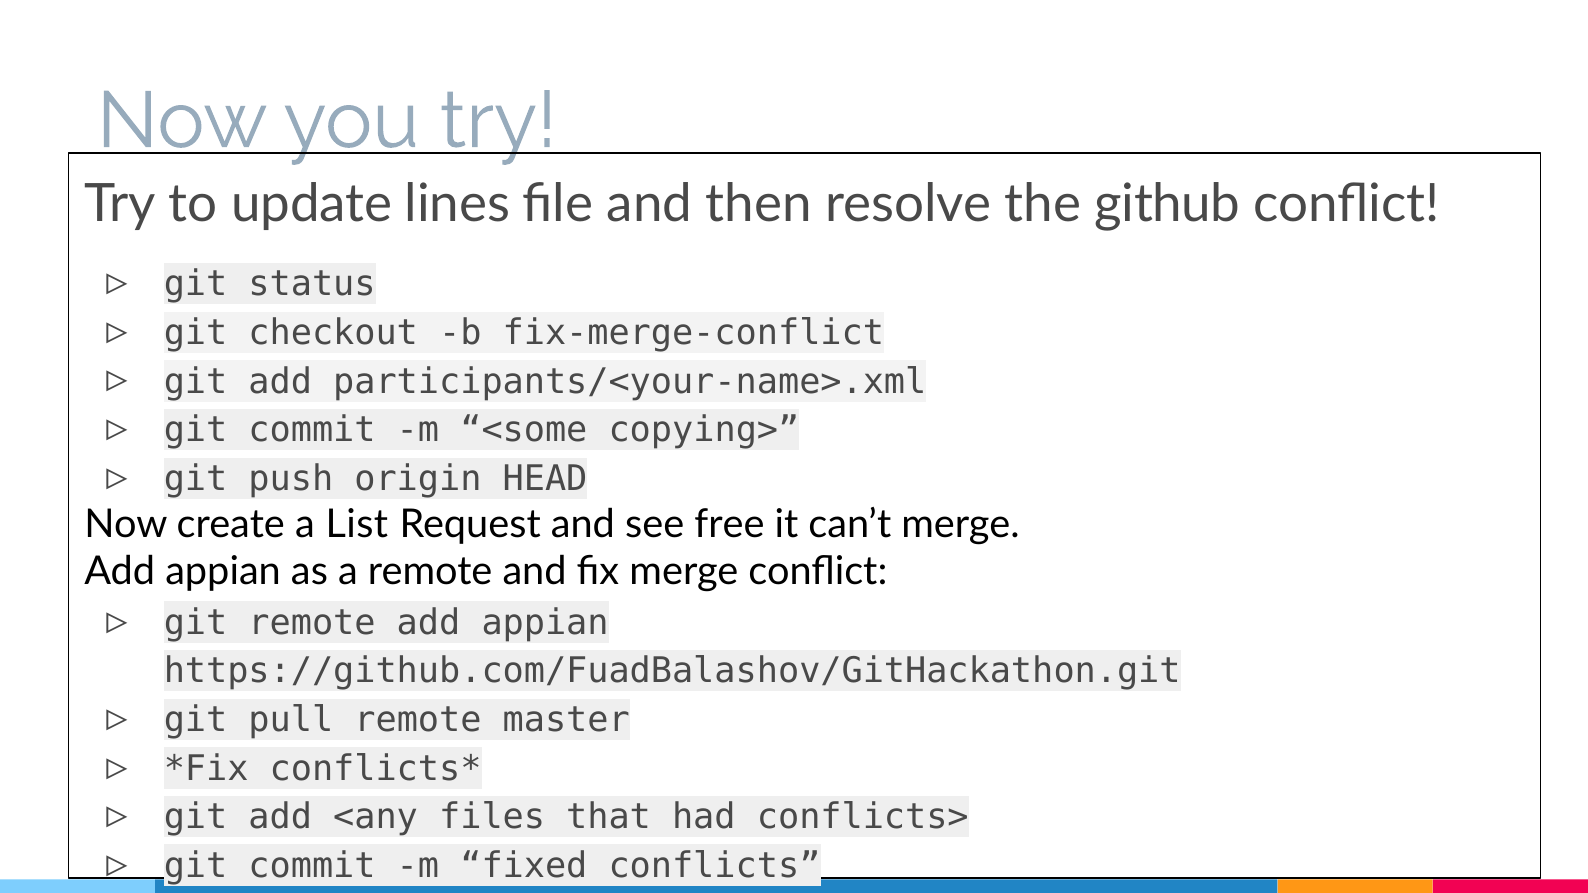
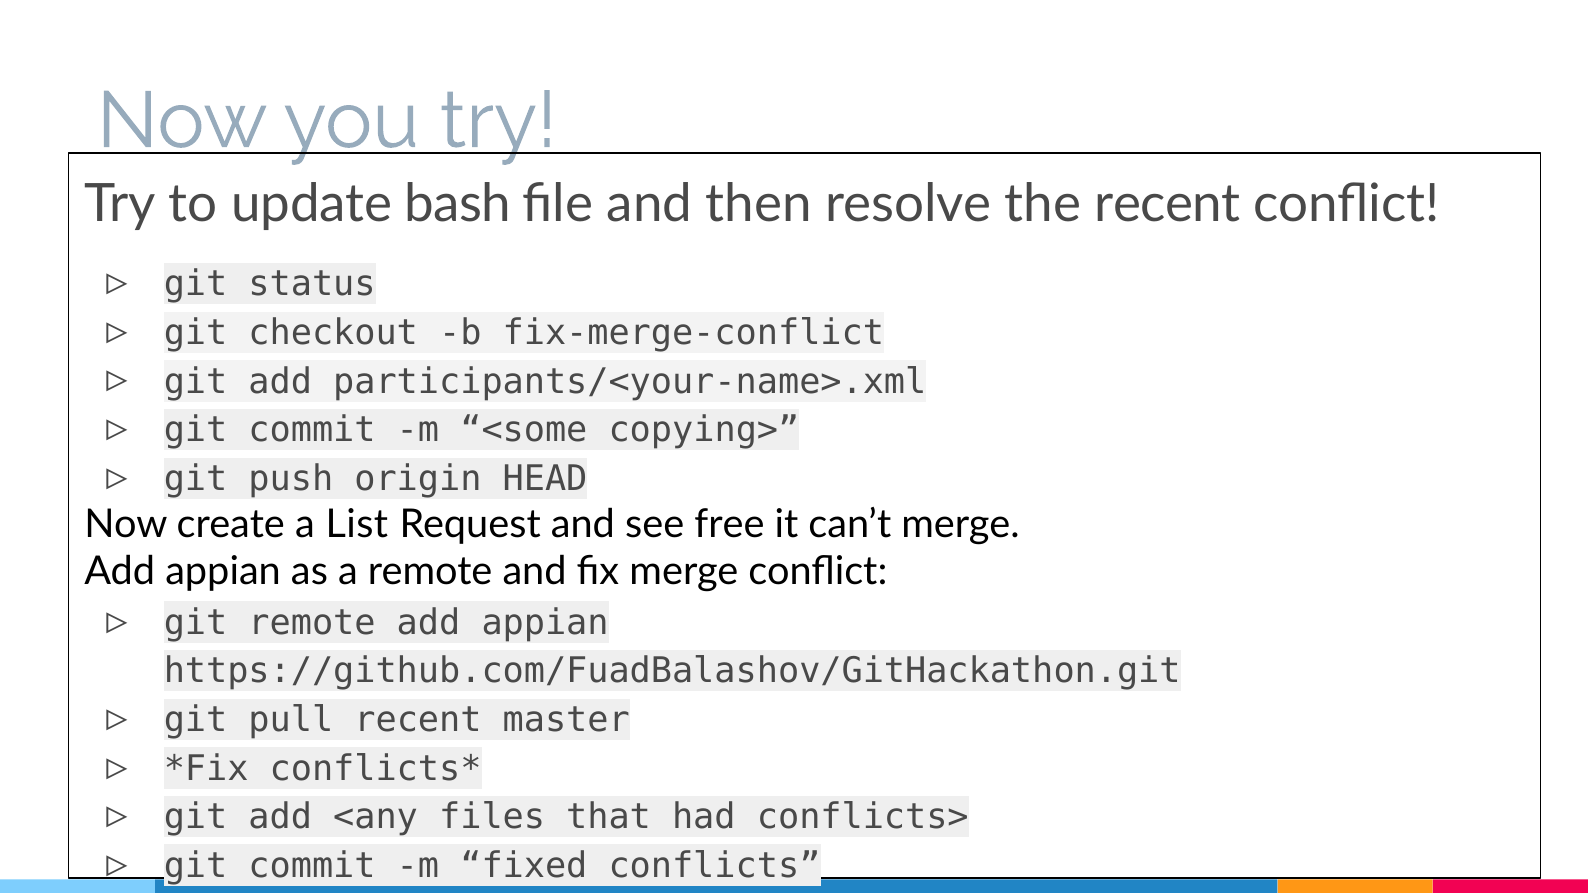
lines: lines -> bash (458, 204)
the github: github -> recent (1168, 204)
pull remote: remote -> recent (418, 720)
